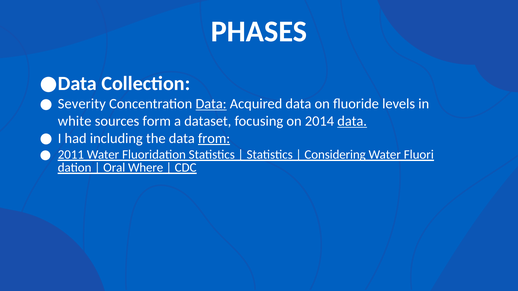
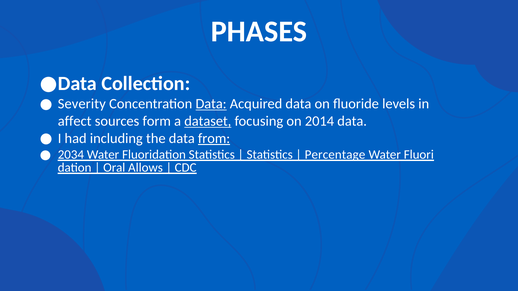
white: white -> affect (75, 121)
dataset underline: none -> present (208, 121)
data underline: present -> none (352, 121)
2011: 2011 -> 2034 (71, 155)
Considering: Considering -> Percentage (335, 155)
Where: Where -> Allows (146, 168)
